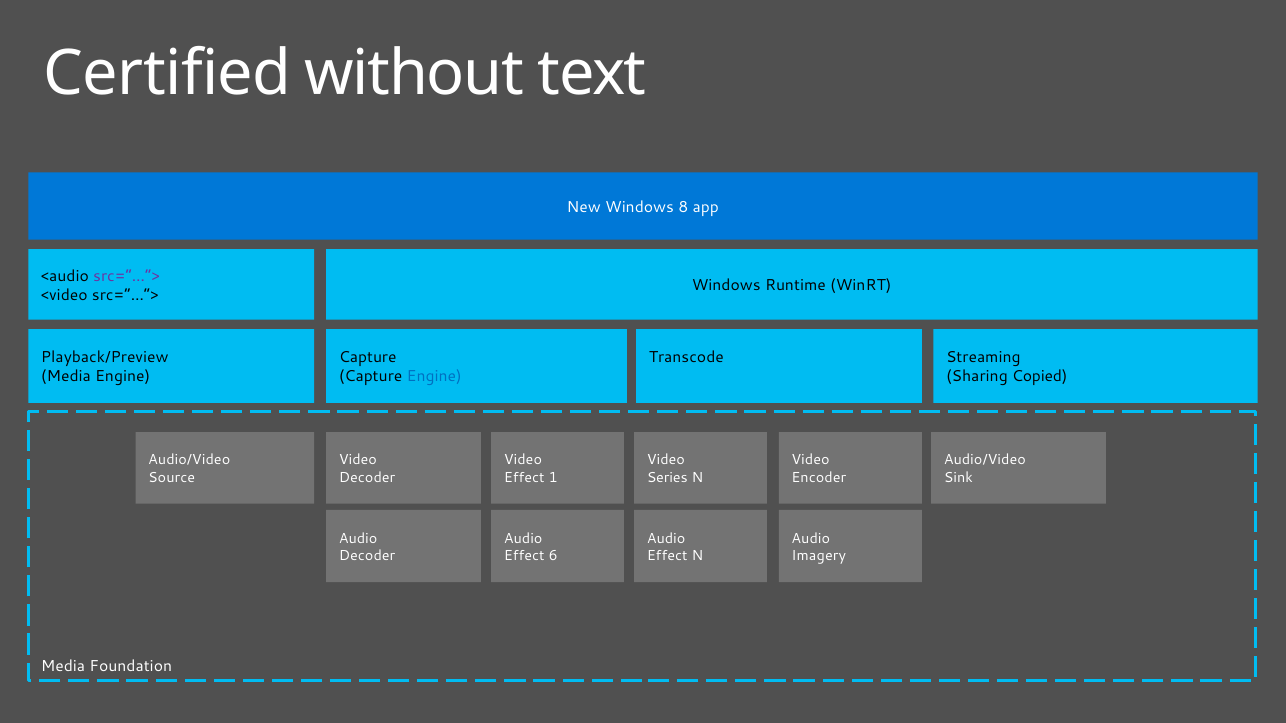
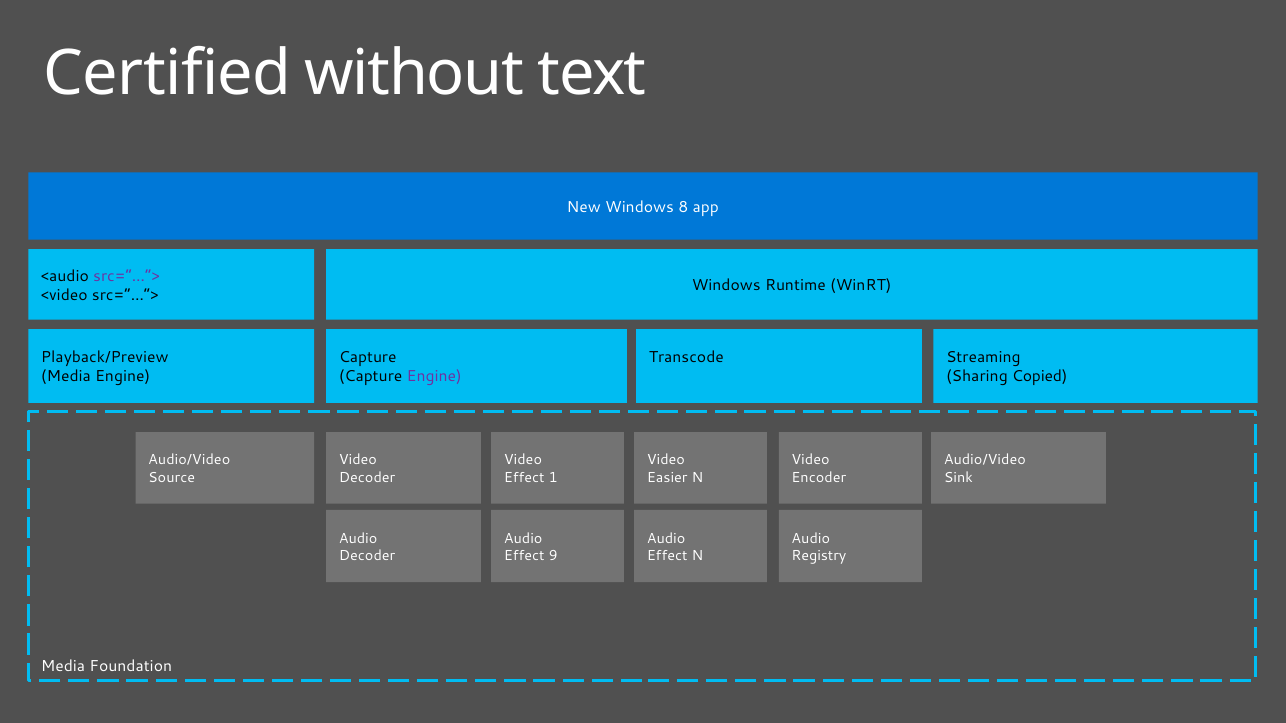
Engine colour: blue -> purple (434, 377)
Series: Series -> Easier (667, 478)
6: 6 -> 9 (553, 556)
Imagery: Imagery -> Registry (819, 556)
